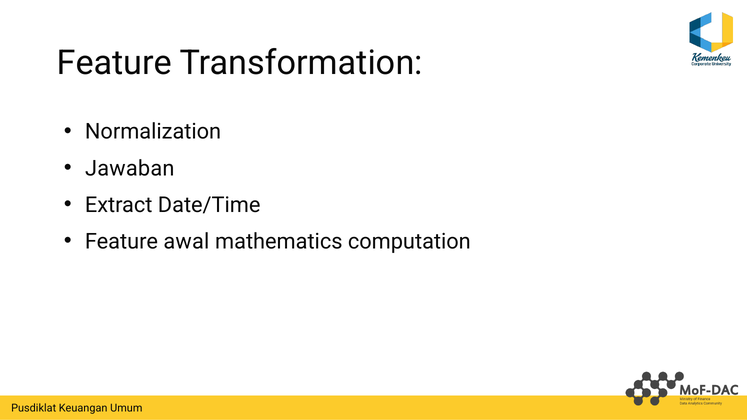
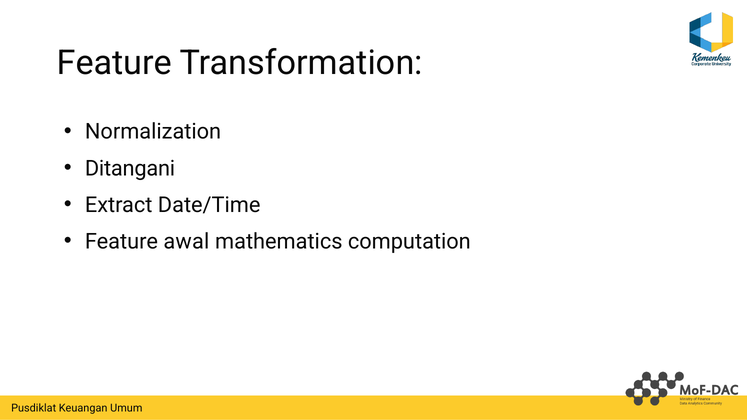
Jawaban: Jawaban -> Ditangani (130, 168)
